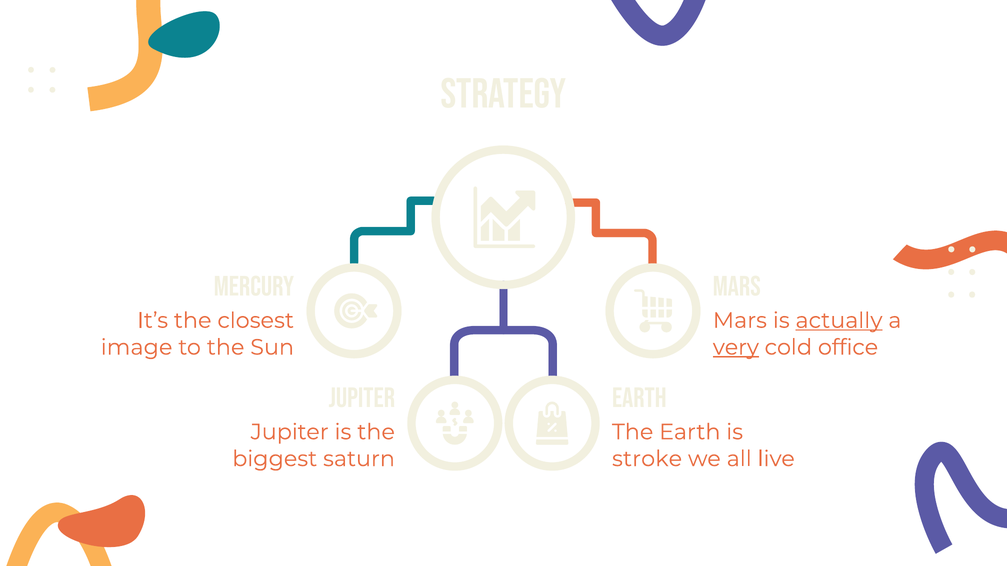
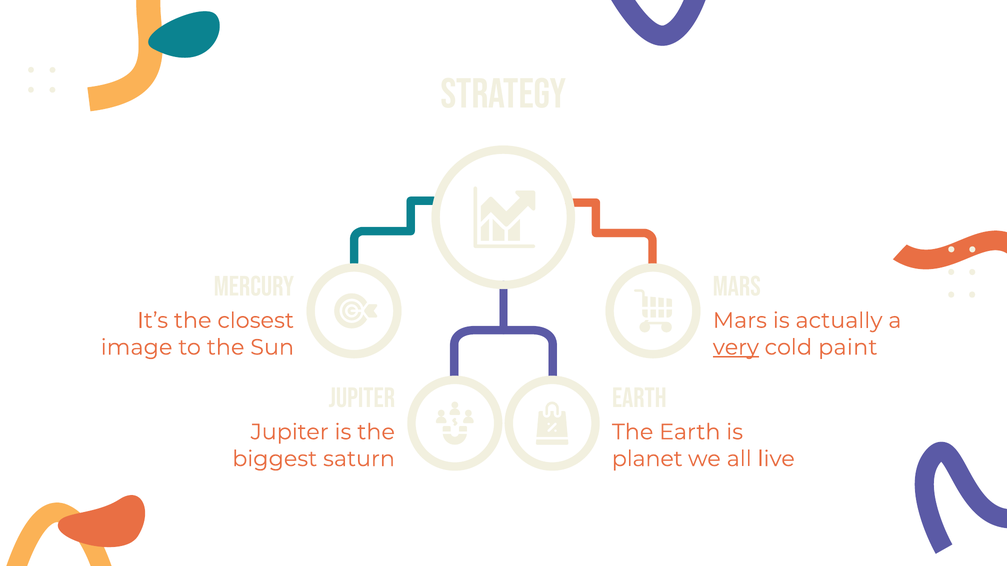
actually underline: present -> none (839, 321)
office: office -> paint (848, 348)
stroke: stroke -> planet (647, 459)
